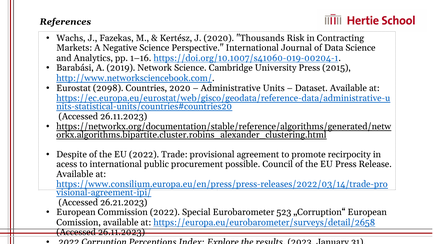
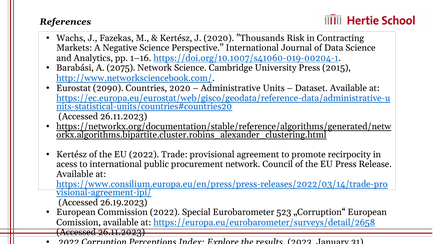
2019: 2019 -> 2075 (121, 68)
2098: 2098 -> 2090 (108, 88)
Despite: Despite -> Kertész (72, 155)
procurement possible: possible -> network (243, 164)
26.21.2023: 26.21.2023 -> 26.19.2023 (124, 203)
